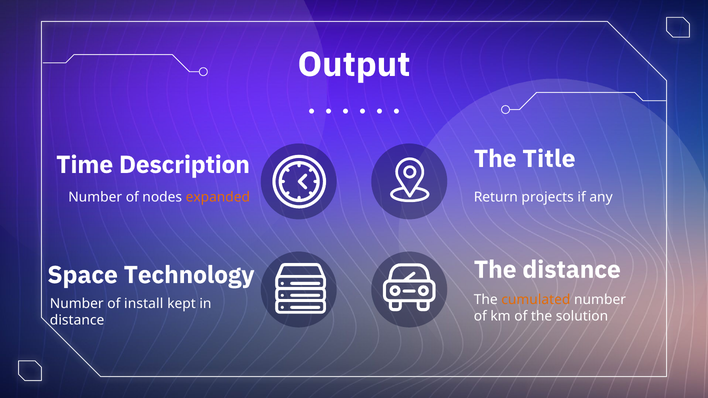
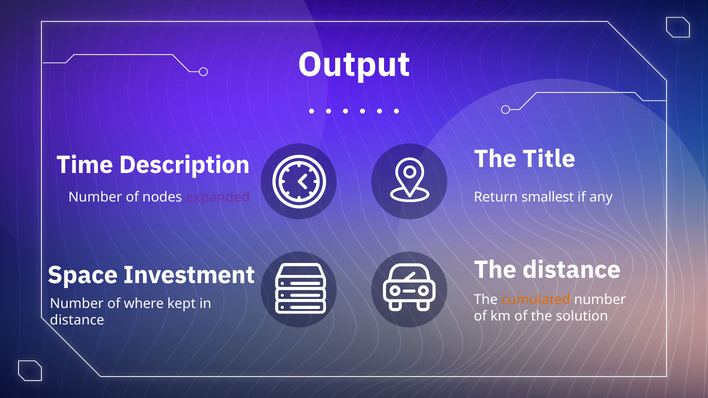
expanded colour: orange -> purple (218, 197)
projects: projects -> smallest (548, 197)
Technology: Technology -> Investment (189, 275)
install: install -> where (144, 304)
